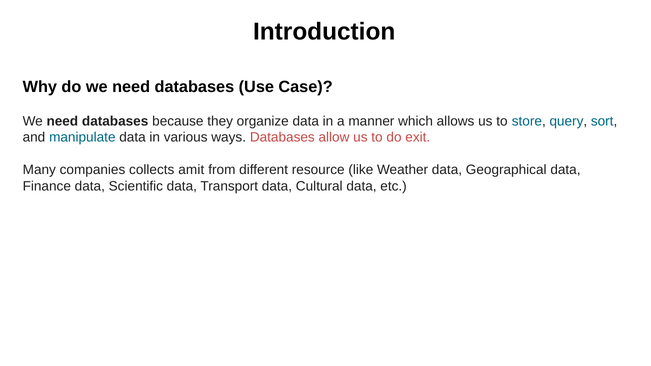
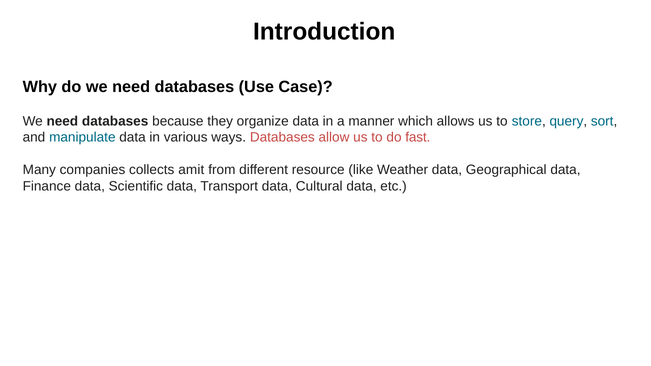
exit: exit -> fast (418, 137)
